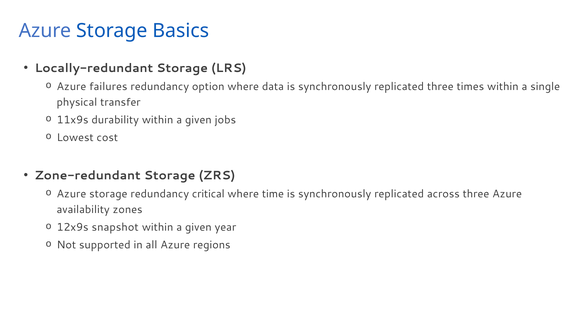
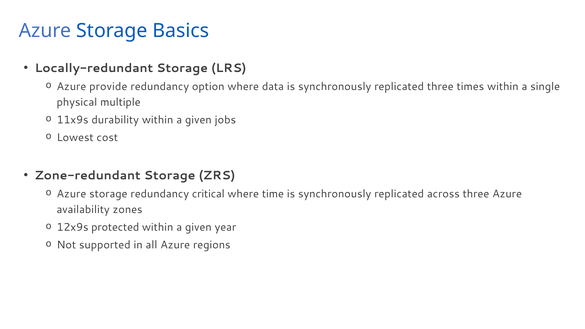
failures: failures -> provide (108, 86)
transfer: transfer -> multiple (120, 102)
snapshot: snapshot -> protected (115, 227)
